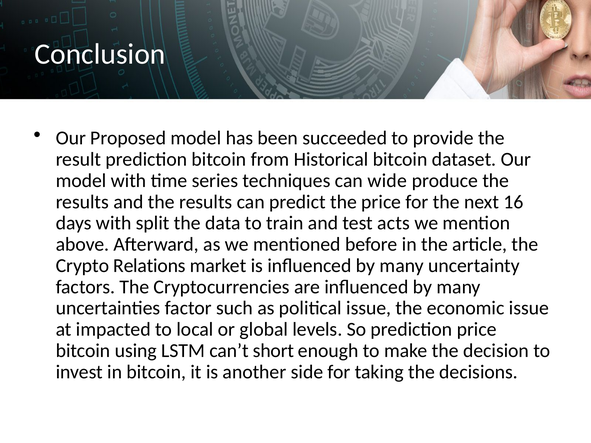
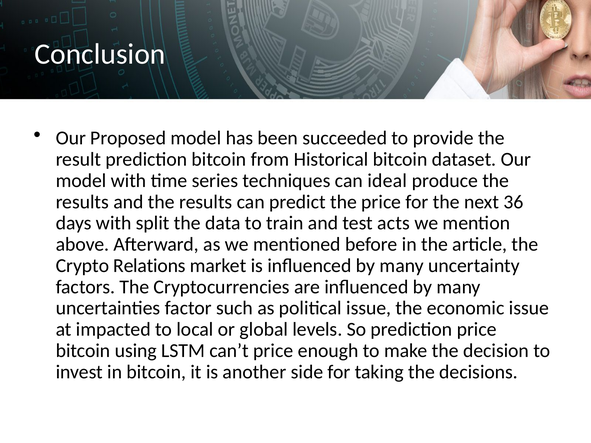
wide: wide -> ideal (387, 181)
16: 16 -> 36 (513, 202)
can’t short: short -> price (273, 351)
